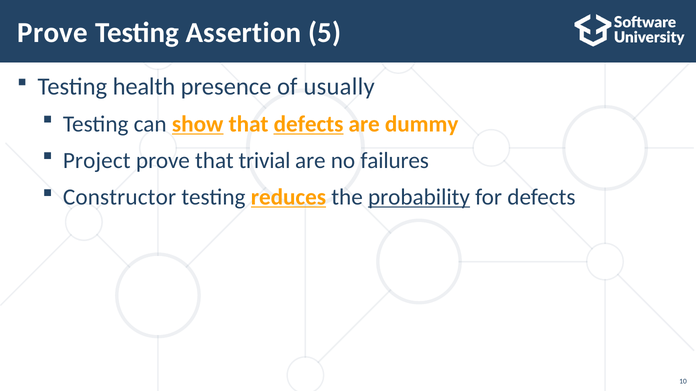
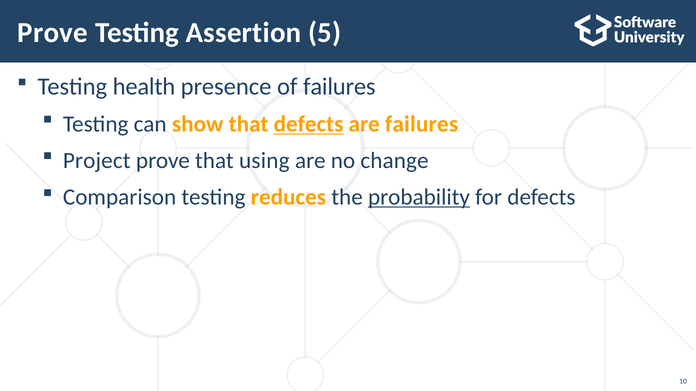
of usually: usually -> failures (339, 87)
show underline: present -> none (198, 124)
are dummy: dummy -> failures (422, 124)
trivial: trivial -> using (264, 161)
failures: failures -> change (395, 161)
Constructor: Constructor -> Comparison (120, 197)
reduces underline: present -> none (288, 197)
